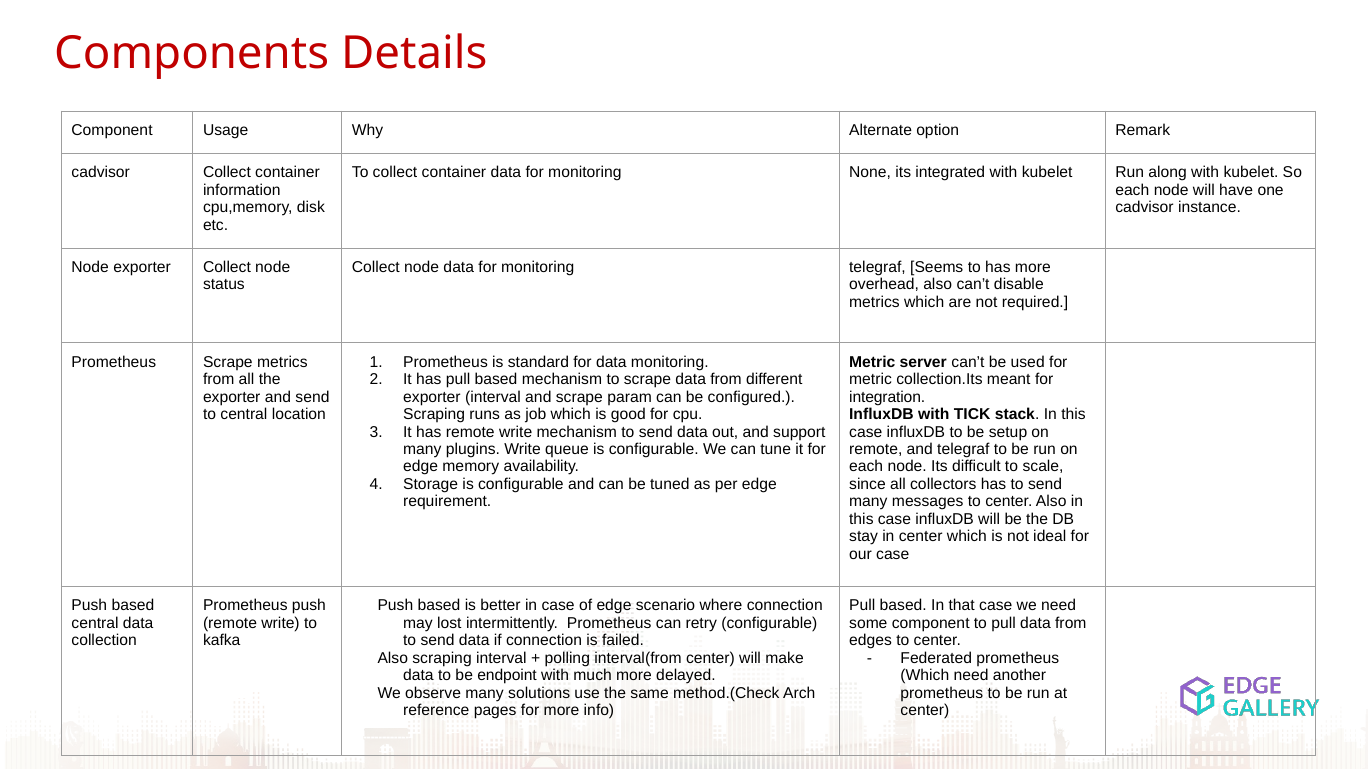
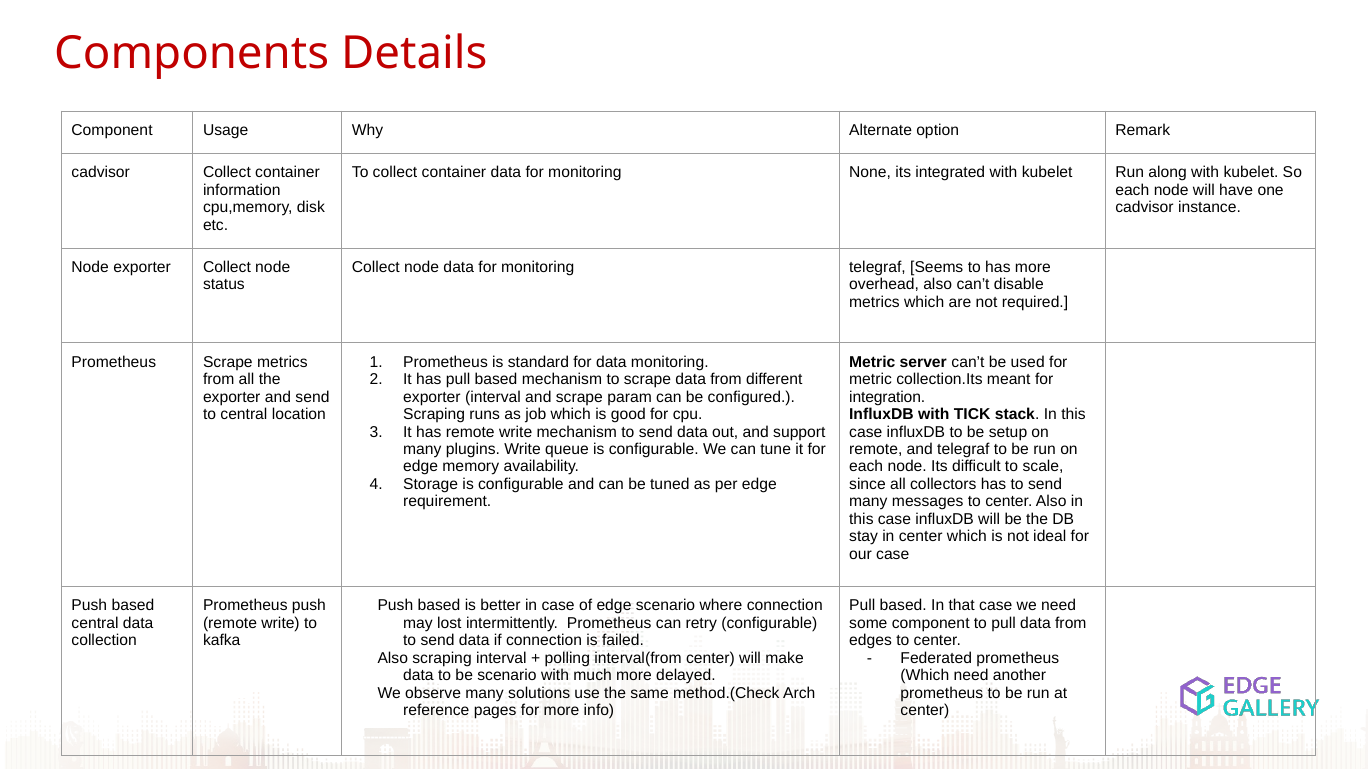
be endpoint: endpoint -> scenario (507, 675)
